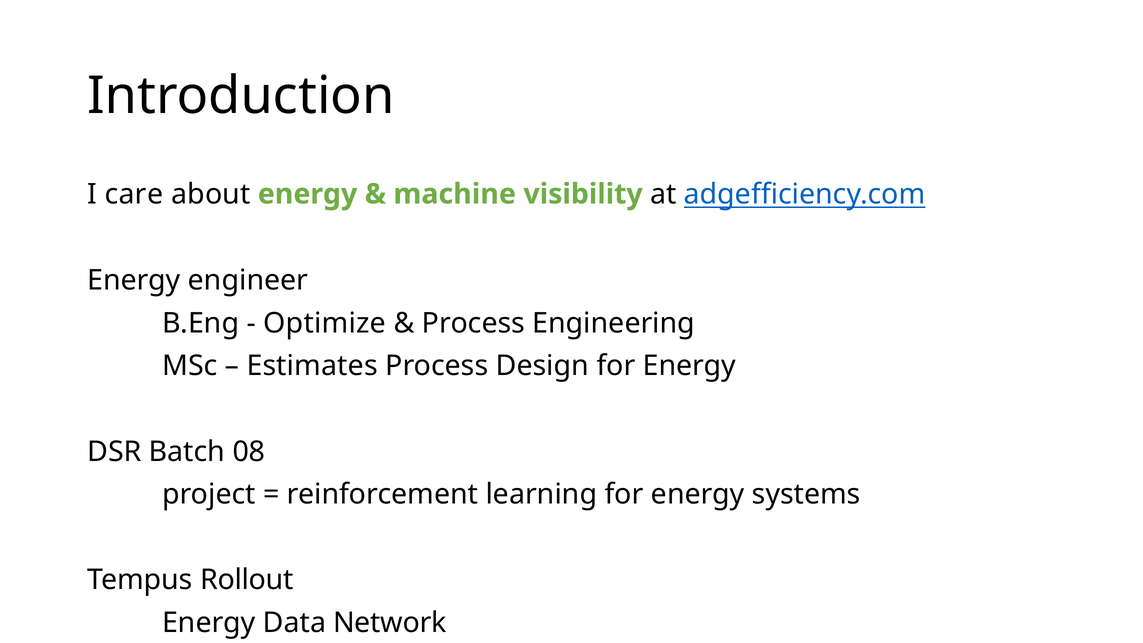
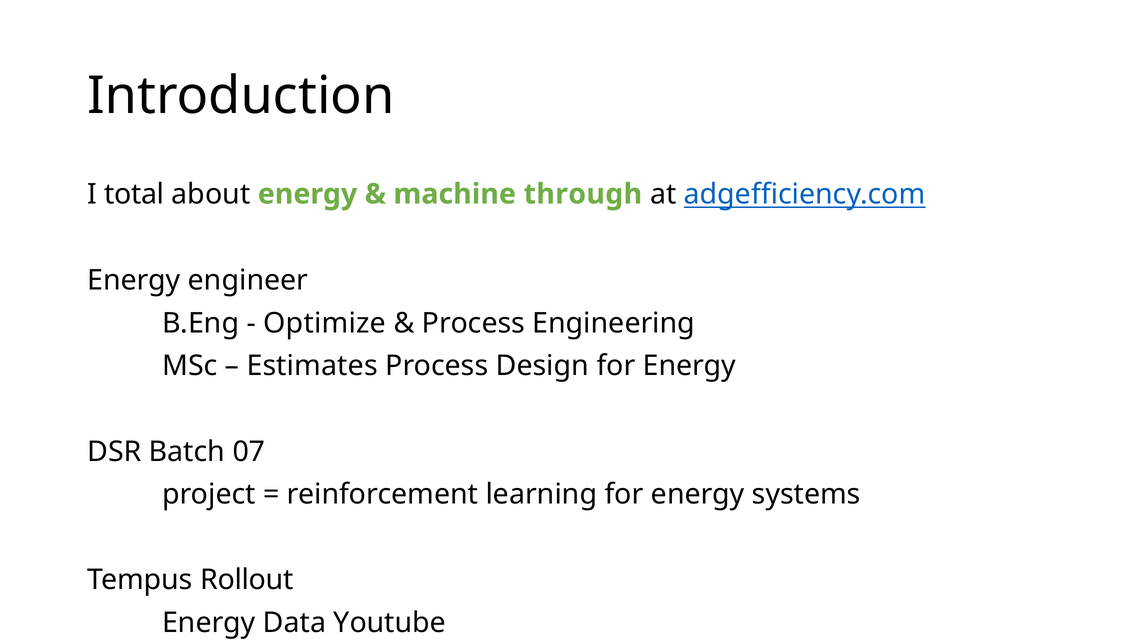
care: care -> total (134, 194)
visibility: visibility -> through (583, 194)
08: 08 -> 07 (249, 452)
Network: Network -> Youtube (390, 623)
